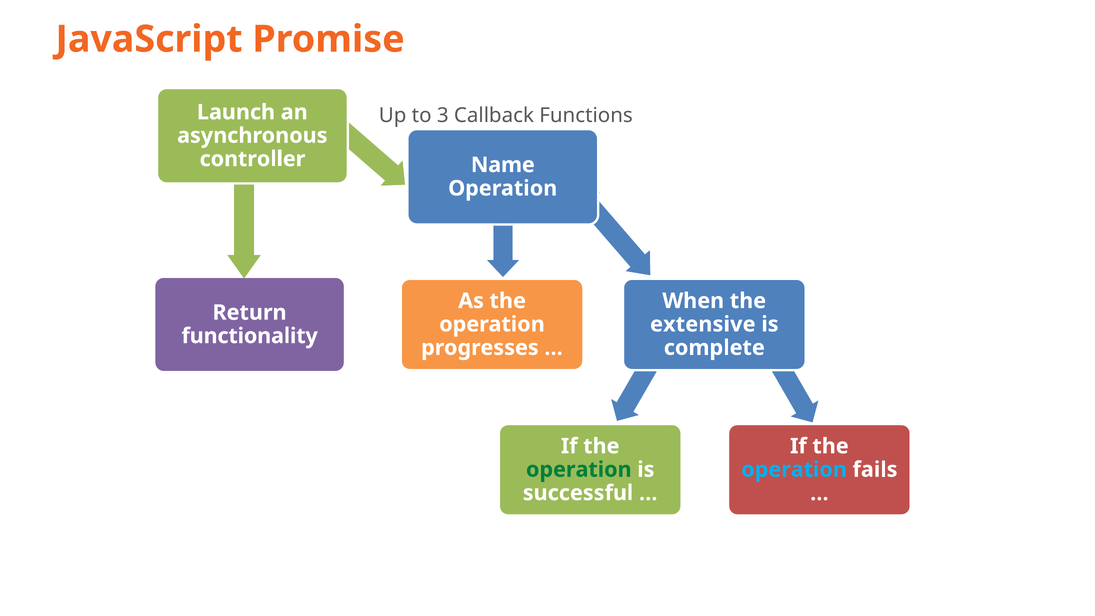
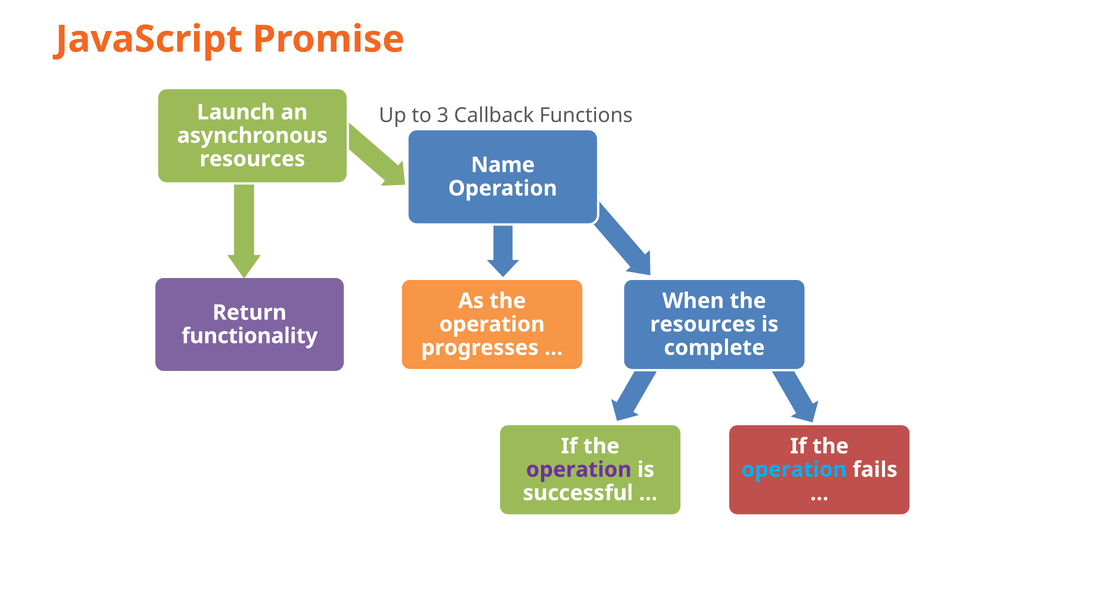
controller: controller -> resources (252, 159)
extensive: extensive -> resources (703, 324)
operation colour: green -> purple (579, 470)
